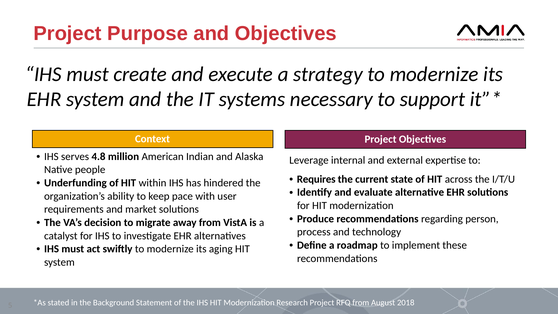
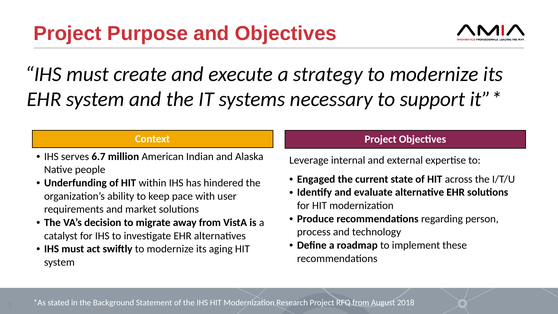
4.8: 4.8 -> 6.7 (98, 156)
Requires: Requires -> Engaged (316, 179)
